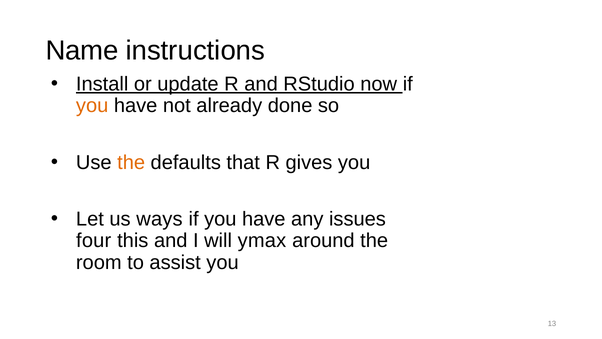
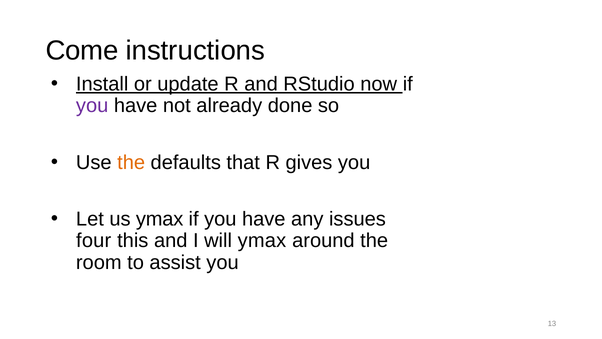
Name: Name -> Come (82, 51)
you colour: orange -> purple (92, 106)
us ways: ways -> ymax (160, 219)
